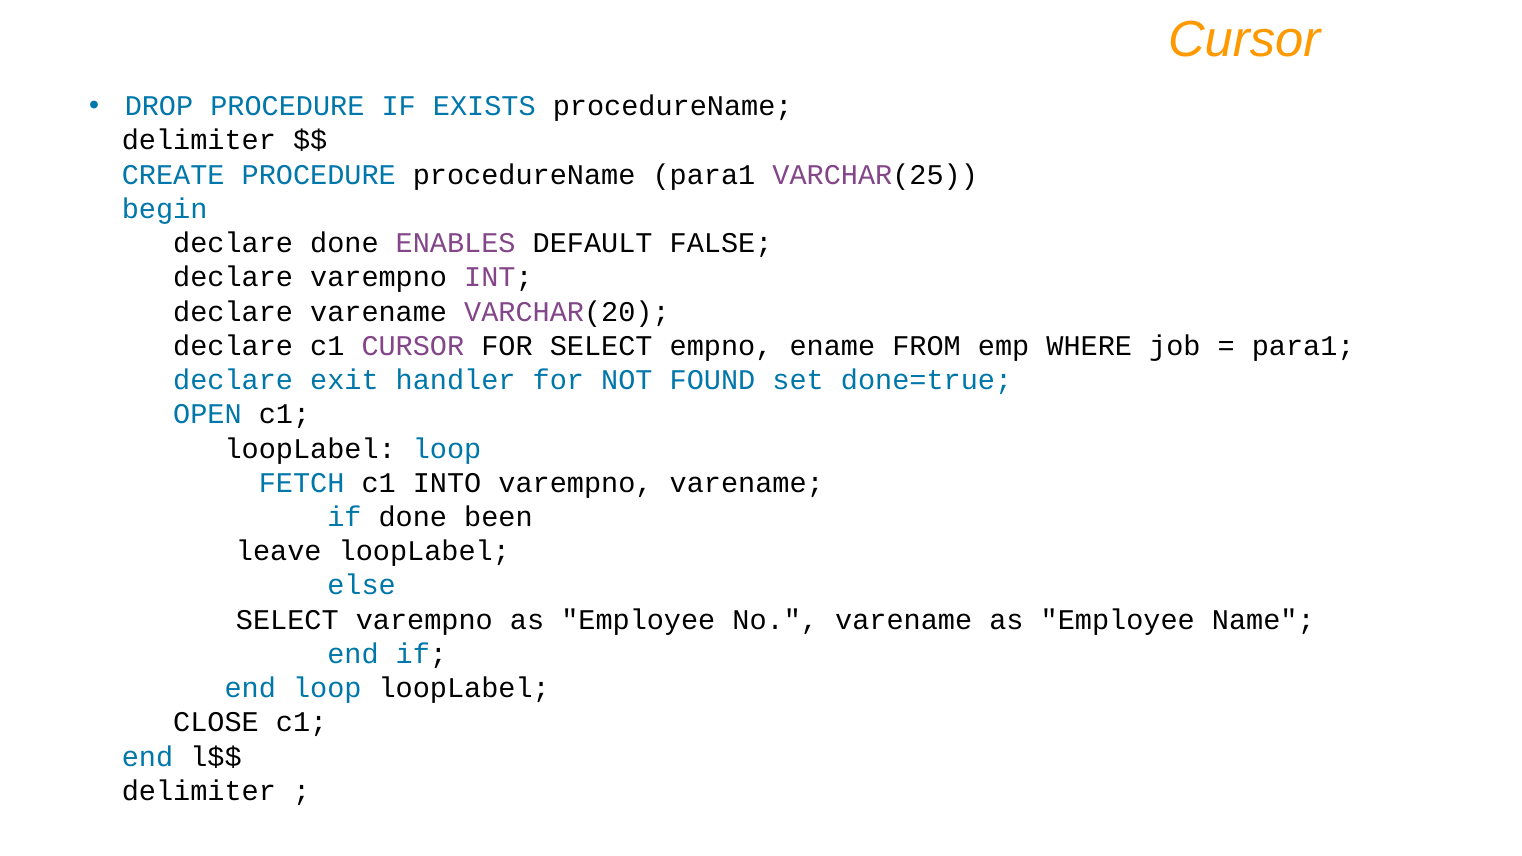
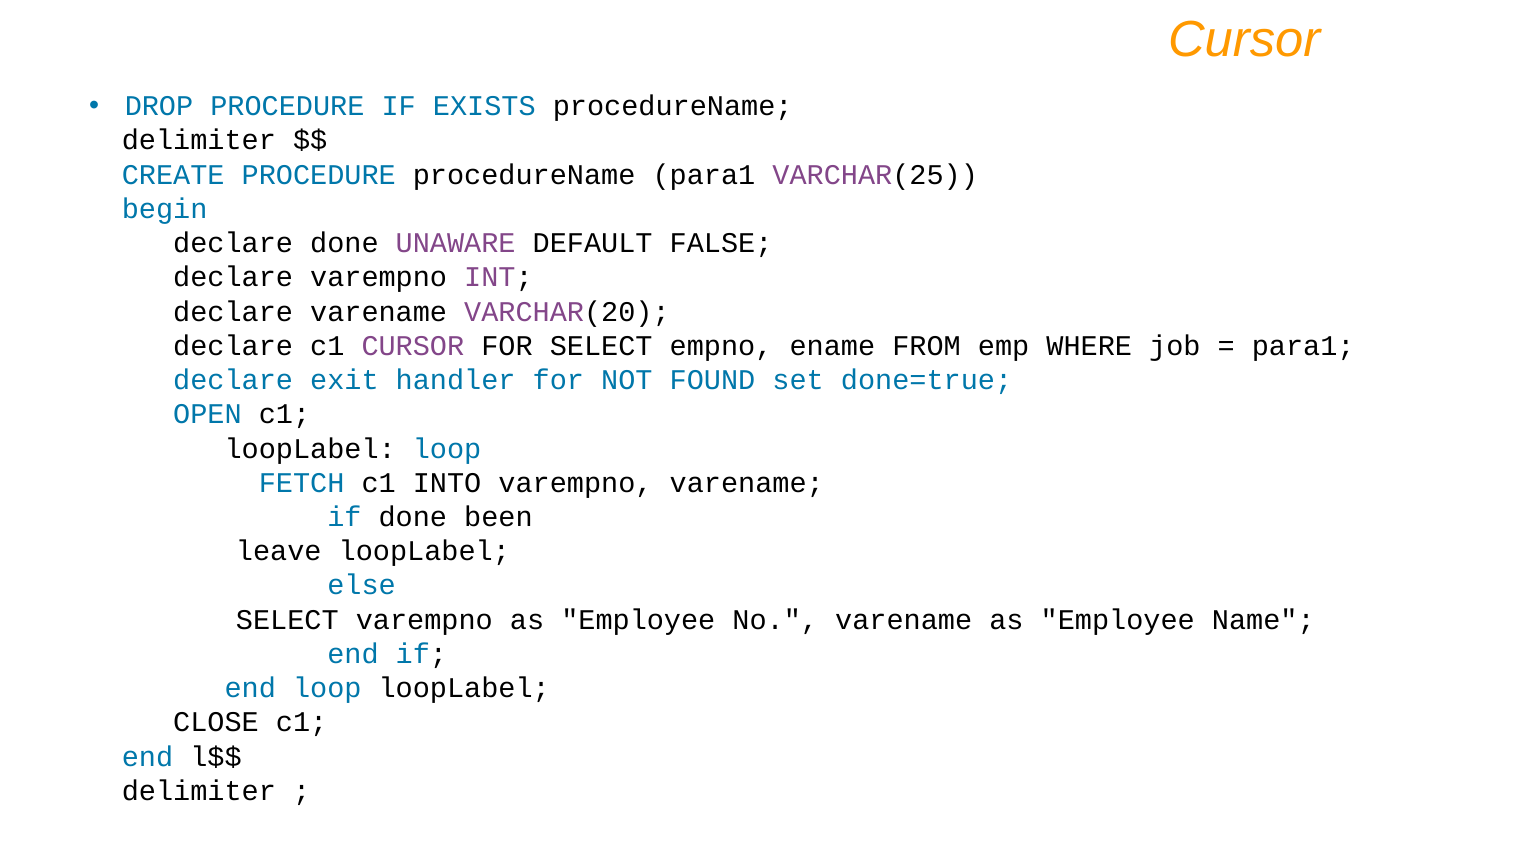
ENABLES: ENABLES -> UNAWARE (456, 243)
